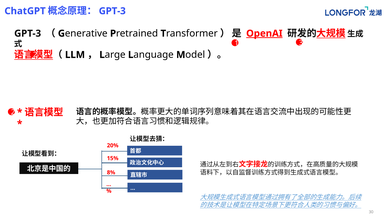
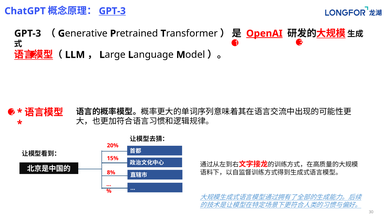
GPT-3 underline: none -> present (112, 11)
